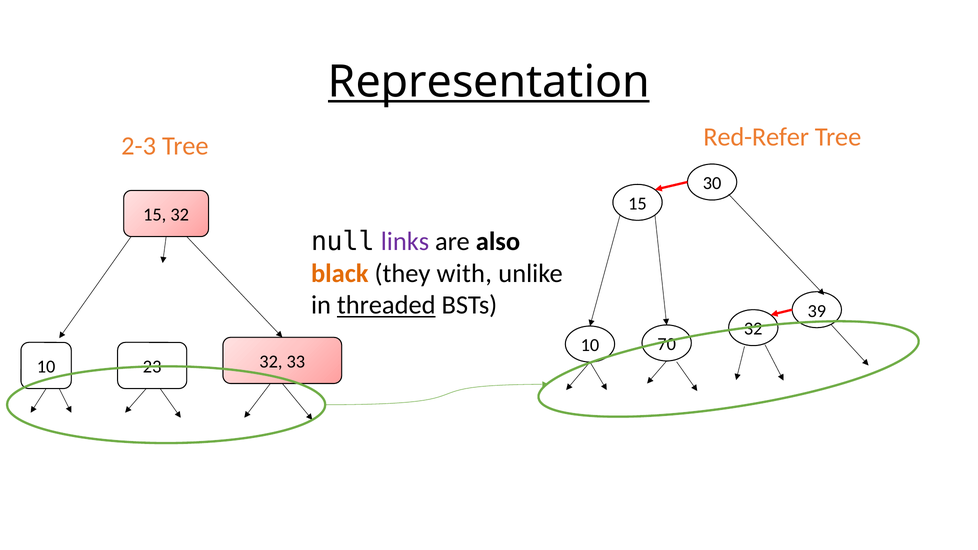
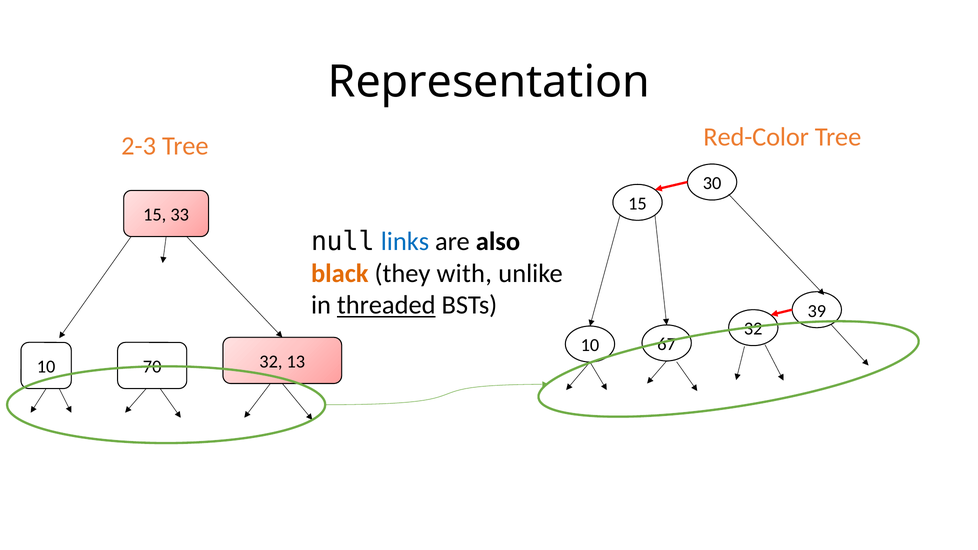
Representation underline: present -> none (489, 82)
Red-Refer: Red-Refer -> Red-Color (756, 137)
15 32: 32 -> 33 (180, 215)
links colour: purple -> blue (405, 242)
70: 70 -> 67 (667, 344)
23: 23 -> 70 (152, 367)
33: 33 -> 13 (296, 362)
